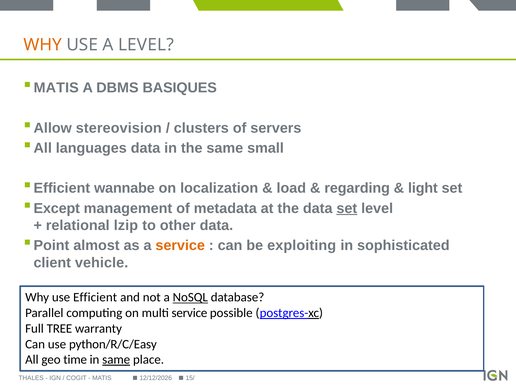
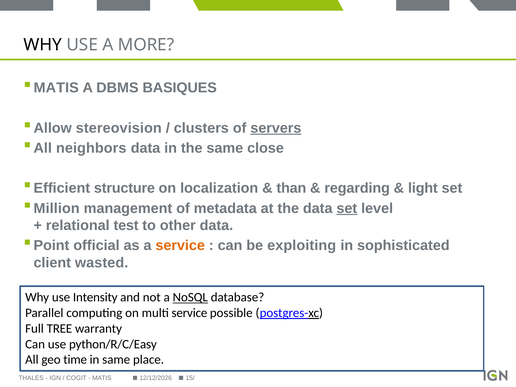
WHY colour: orange -> black (43, 45)
A LEVEL: LEVEL -> MORE (146, 45)
servers underline: none -> present (276, 128)
languages: languages -> neighbors (91, 148)
small: small -> close (266, 148)
wannabe: wannabe -> structure (124, 188)
load: load -> than (291, 188)
Except: Except -> Million (57, 208)
lzip: lzip -> test (126, 225)
almost: almost -> official (96, 246)
vehicle: vehicle -> wasted (102, 263)
use Efficient: Efficient -> Intensity (95, 297)
same underline: present -> none (116, 360)
